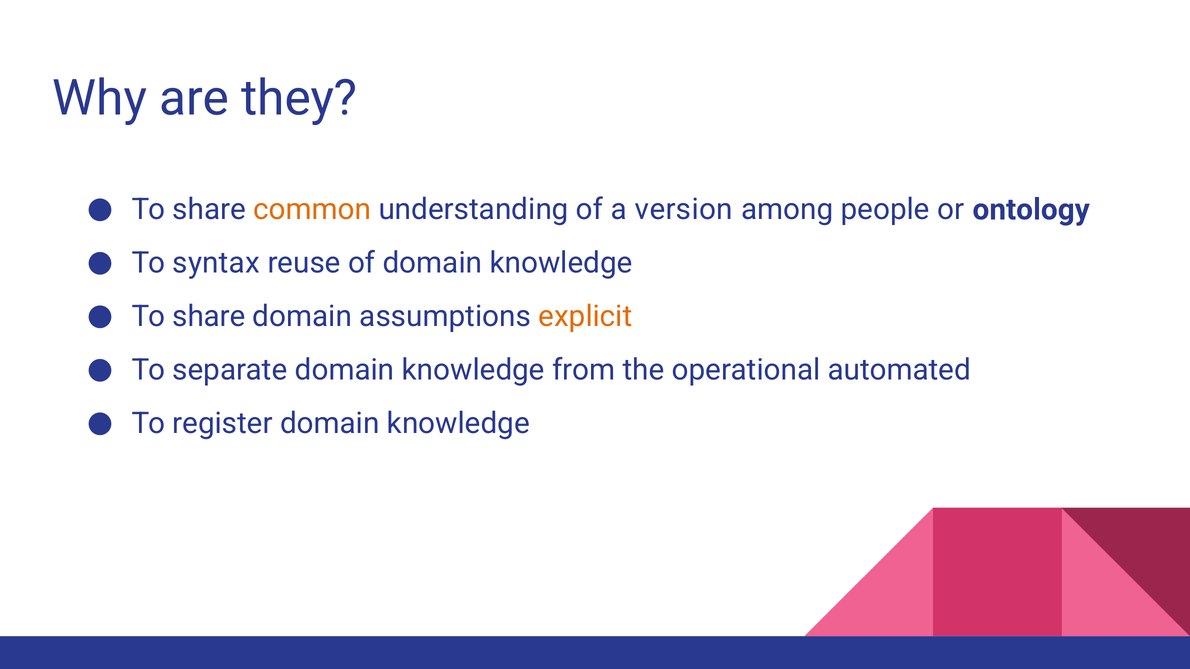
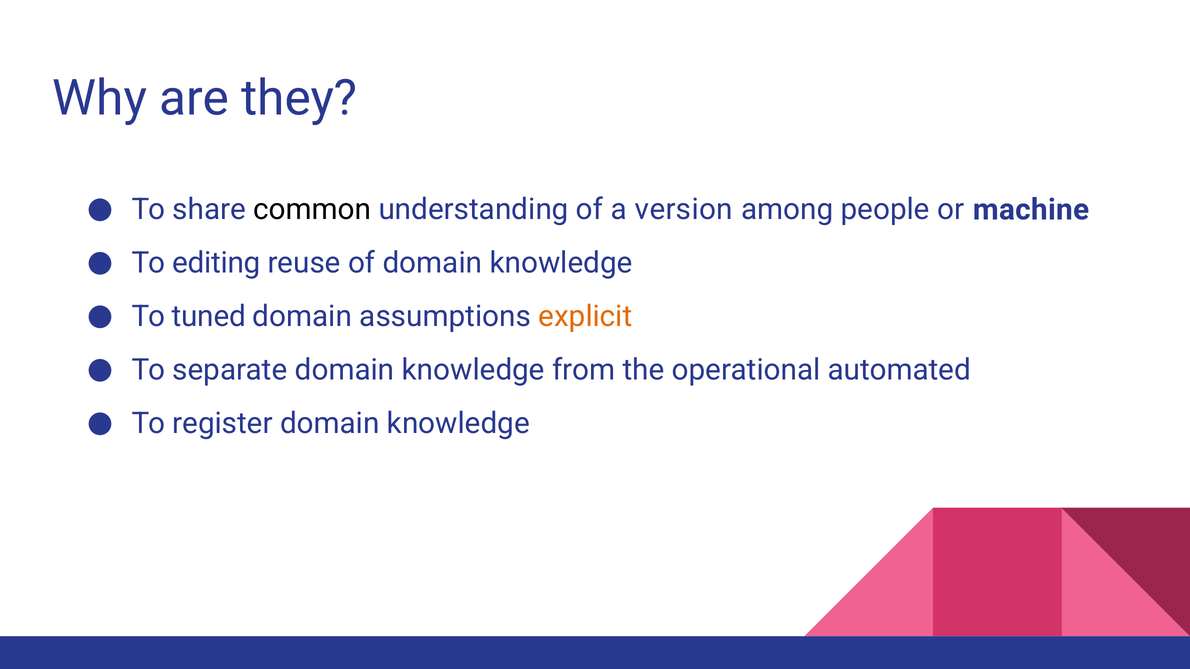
common colour: orange -> black (312, 210)
ontology: ontology -> machine (1031, 210)
syntax: syntax -> editing (217, 263)
share: share -> tuned (209, 317)
